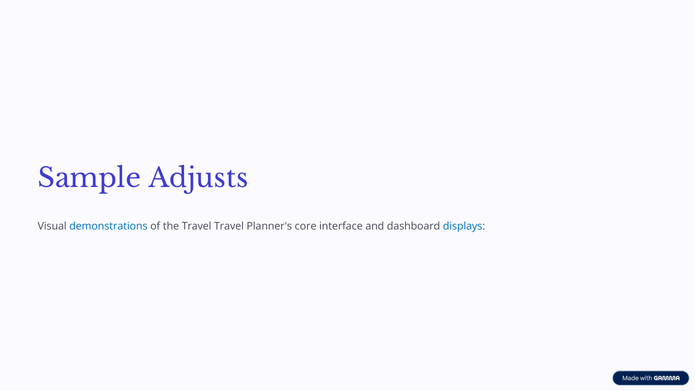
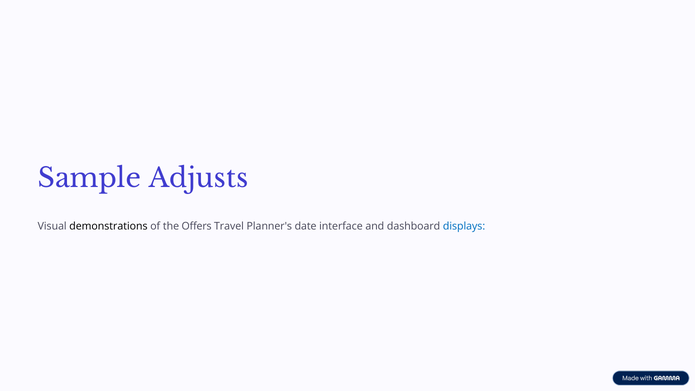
demonstrations colour: blue -> black (108, 226)
the Travel: Travel -> Offers (197, 226)
core: core -> date (306, 226)
